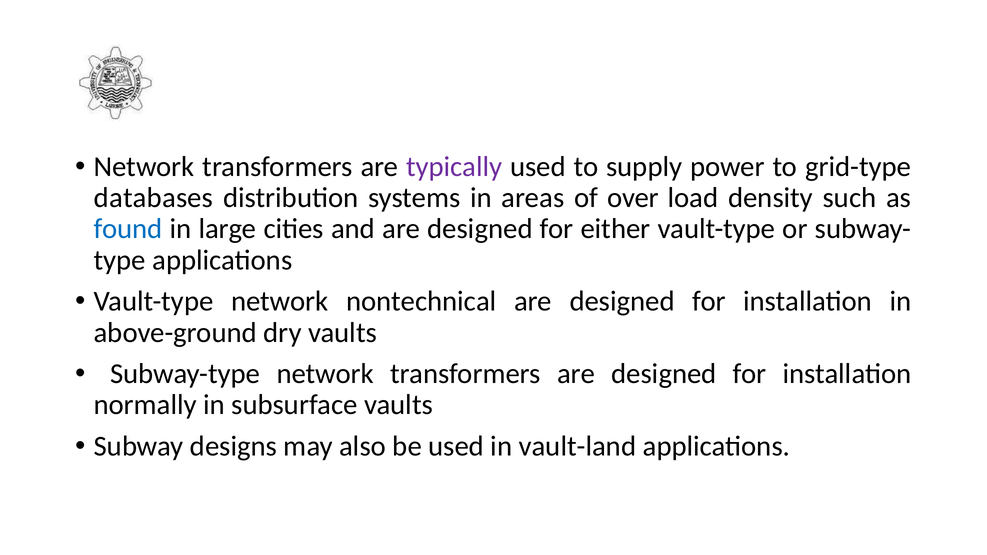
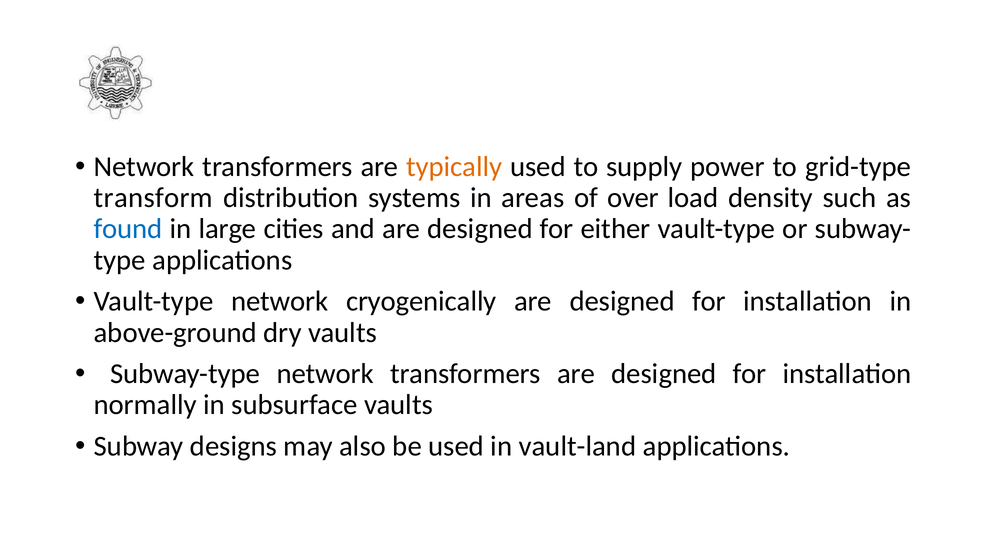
typically colour: purple -> orange (454, 167)
databases: databases -> transform (153, 198)
nontechnical: nontechnical -> cryogenically (421, 302)
